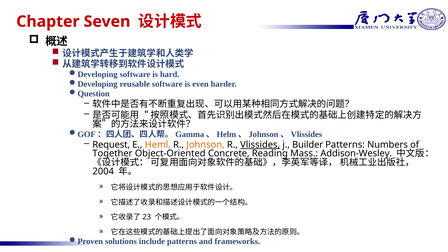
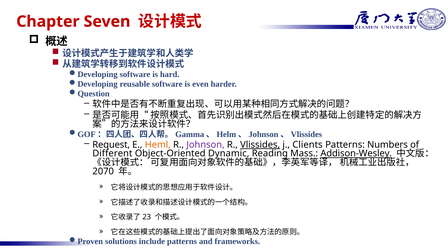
Johnson colour: orange -> purple (205, 145)
Builder: Builder -> Clients (308, 145)
Together: Together -> Different (112, 154)
Concrete: Concrete -> Dynamic (229, 154)
Addison-Wesley underline: none -> present (356, 154)
2004: 2004 -> 2070 (103, 171)
